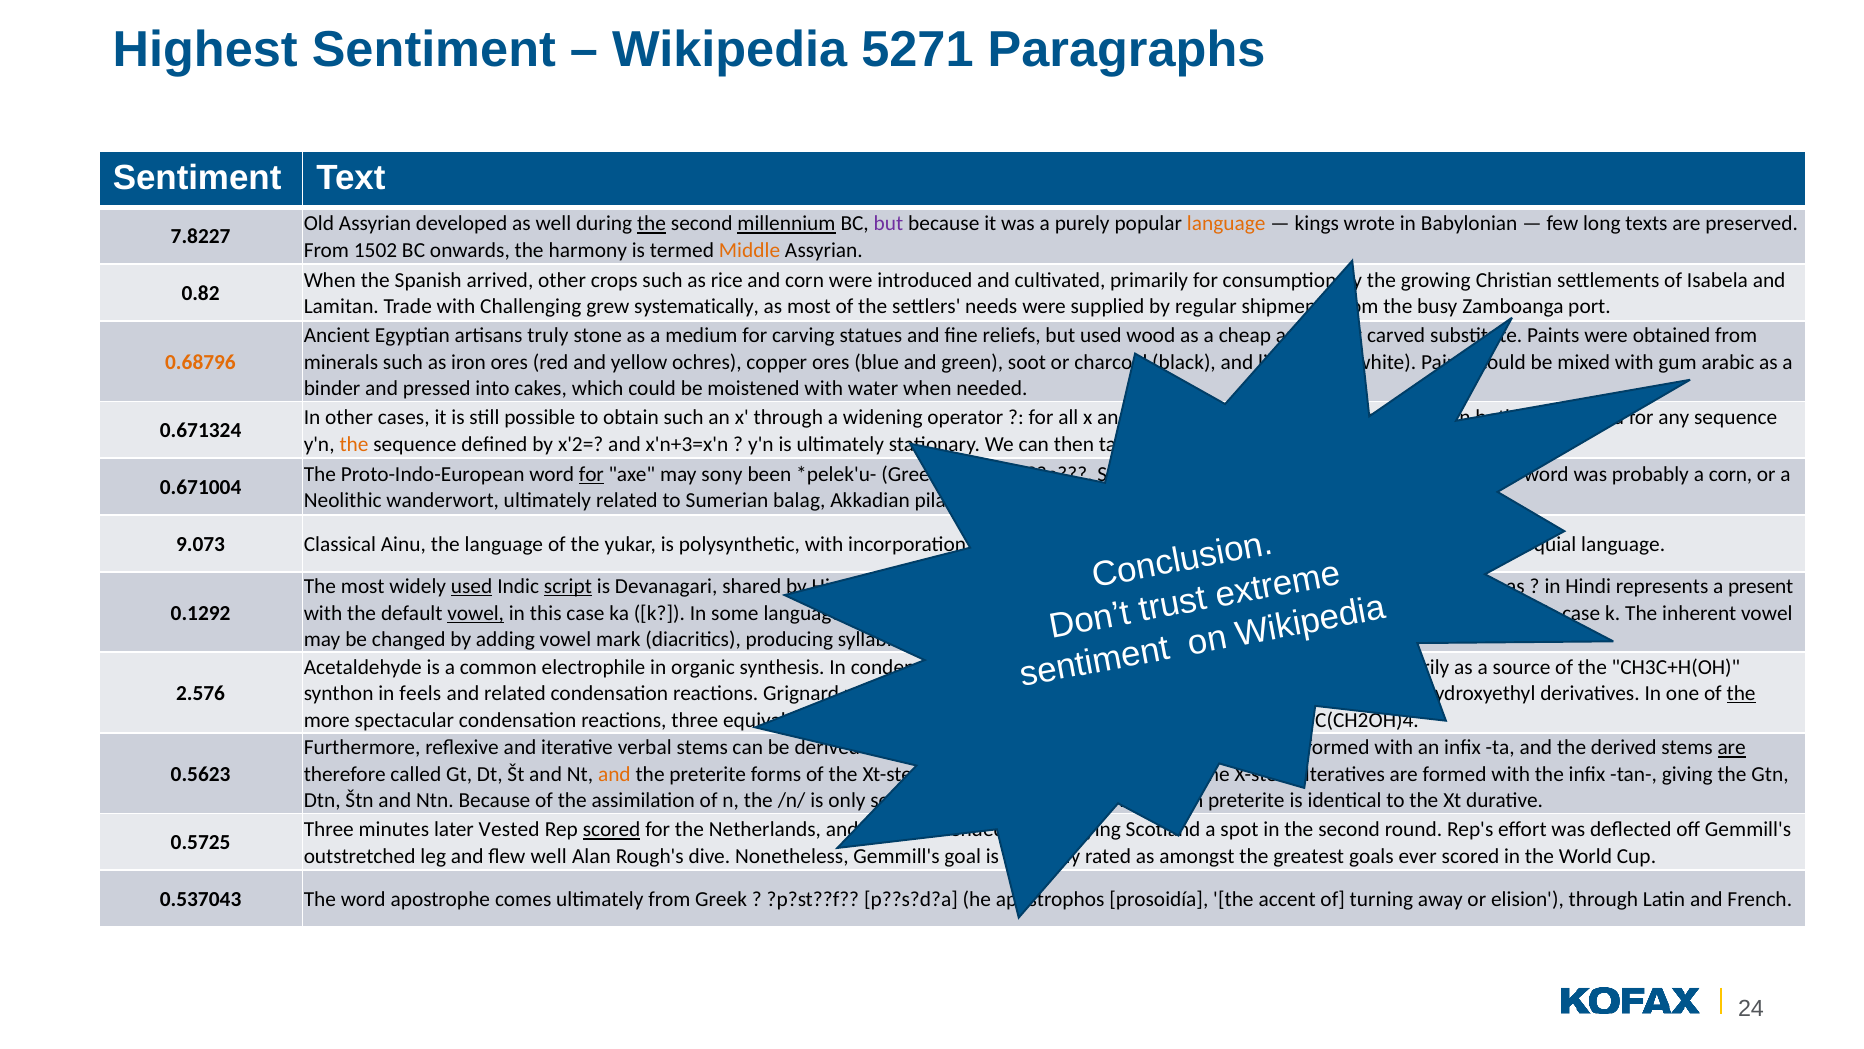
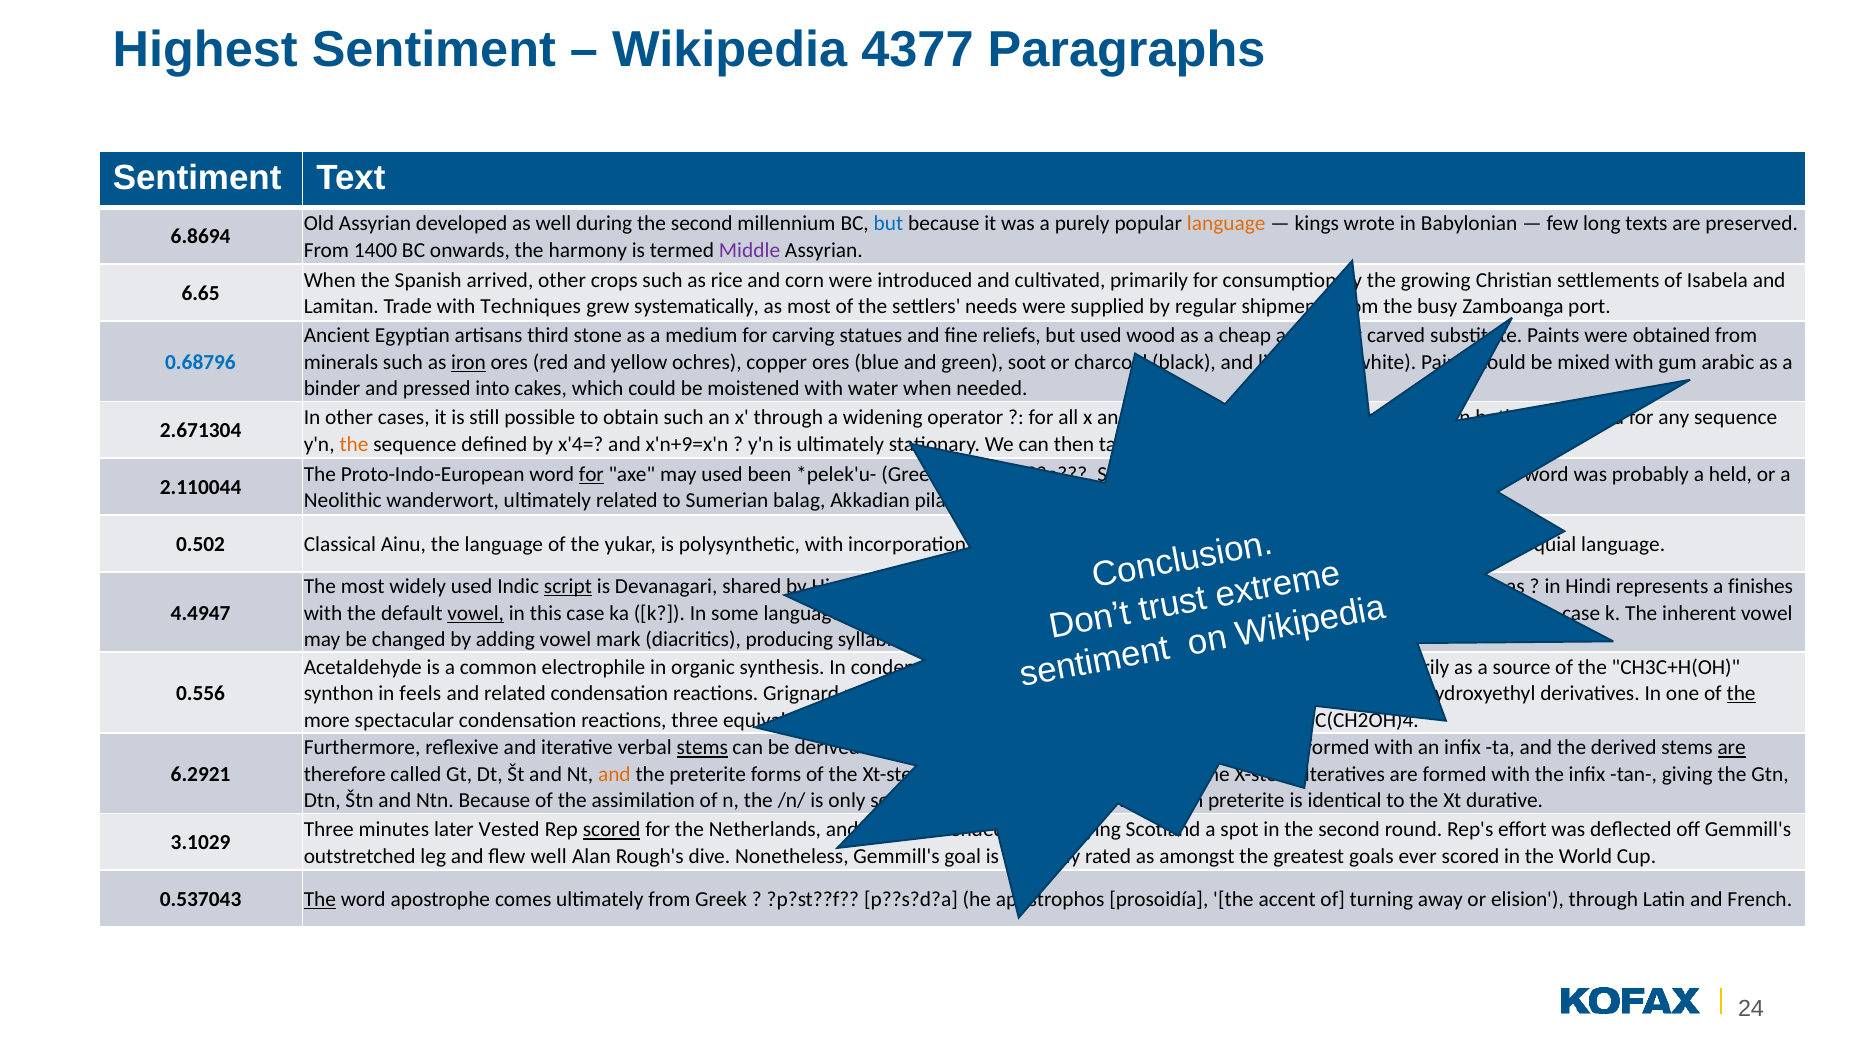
5271: 5271 -> 4377 (917, 50)
the underline: present -> none (652, 224)
millennium underline: present -> none (786, 224)
but colour: purple -> blue (888, 224)
7.8227: 7.8227 -> 6.8694 (201, 237)
1502: 1502 -> 1400 (376, 250)
Middle colour: orange -> purple (749, 250)
0.82: 0.82 -> 6.65 (201, 293)
Challenging: Challenging -> Techniques (531, 307)
truly: truly -> third (548, 336)
0.68796 colour: orange -> blue (200, 362)
iron underline: none -> present (469, 362)
0.671324: 0.671324 -> 2.671304 (201, 431)
x'2=: x'2= -> x'4= (581, 444)
x'n+3=x'n: x'n+3=x'n -> x'n+9=x'n (687, 444)
may sony: sony -> used (722, 474)
a corn: corn -> held (1731, 474)
0.671004: 0.671004 -> 2.110044 (201, 487)
9.073: 9.073 -> 0.502 (200, 544)
used underline: present -> none (472, 586)
a present: present -> finishes (1761, 586)
0.1292: 0.1292 -> 4.4947 (201, 613)
2.576: 2.576 -> 0.556 (200, 693)
stems underline: none -> present (702, 747)
0.5623: 0.5623 -> 6.2921 (201, 774)
0.5725: 0.5725 -> 3.1029 (201, 842)
The underline: none -> present (320, 899)
